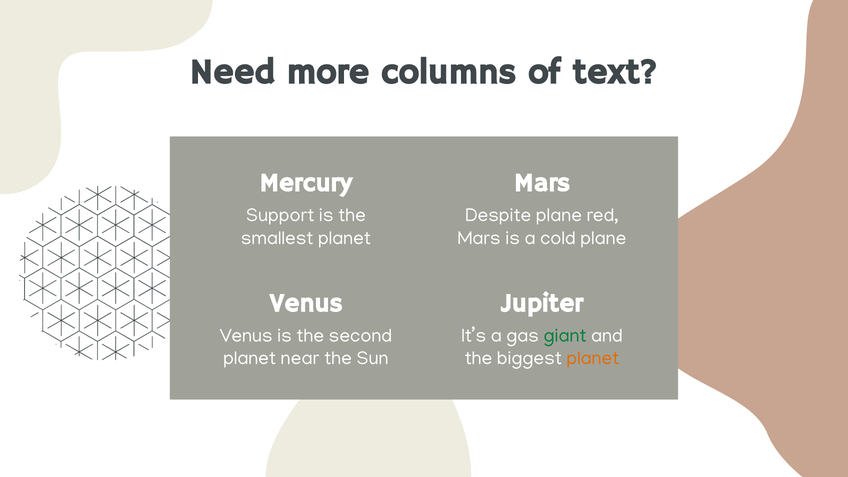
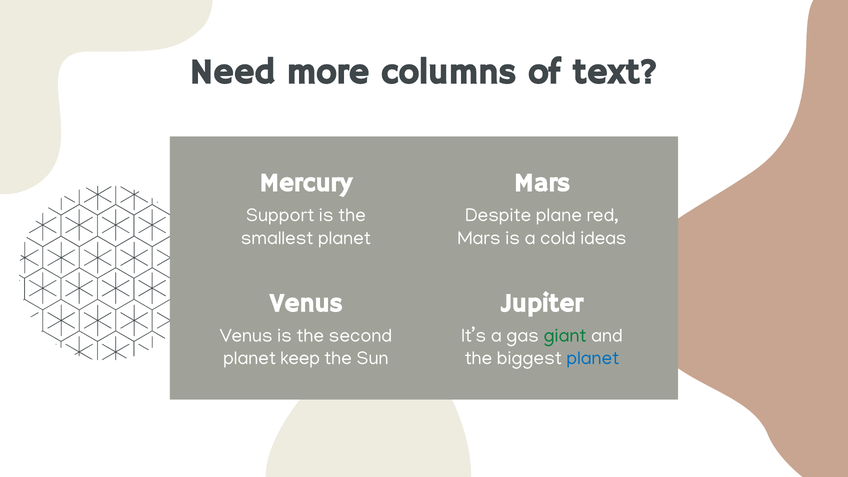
cold plane: plane -> ideas (603, 238)
near: near -> keep (300, 358)
planet colour: orange -> blue (593, 358)
